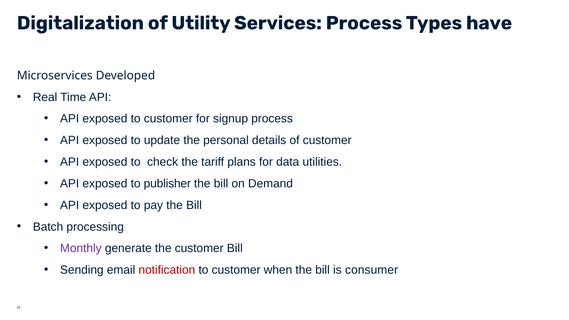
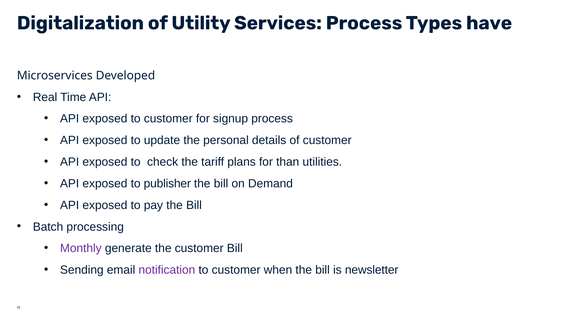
data: data -> than (288, 162)
notification colour: red -> purple (167, 270)
consumer: consumer -> newsletter (372, 270)
